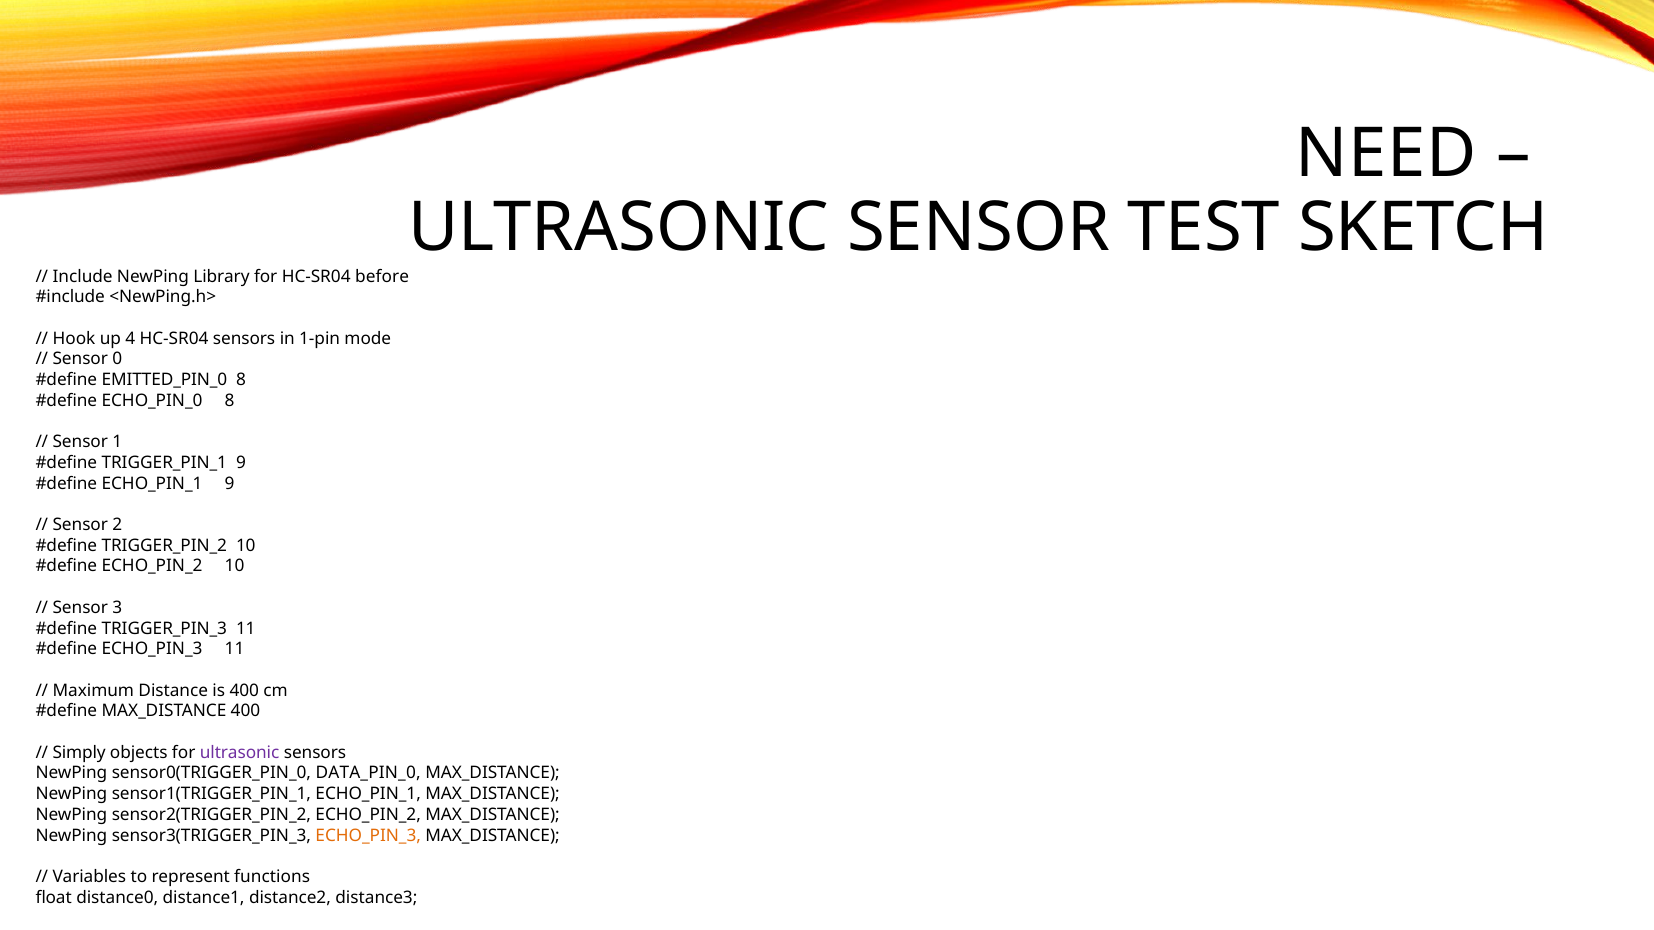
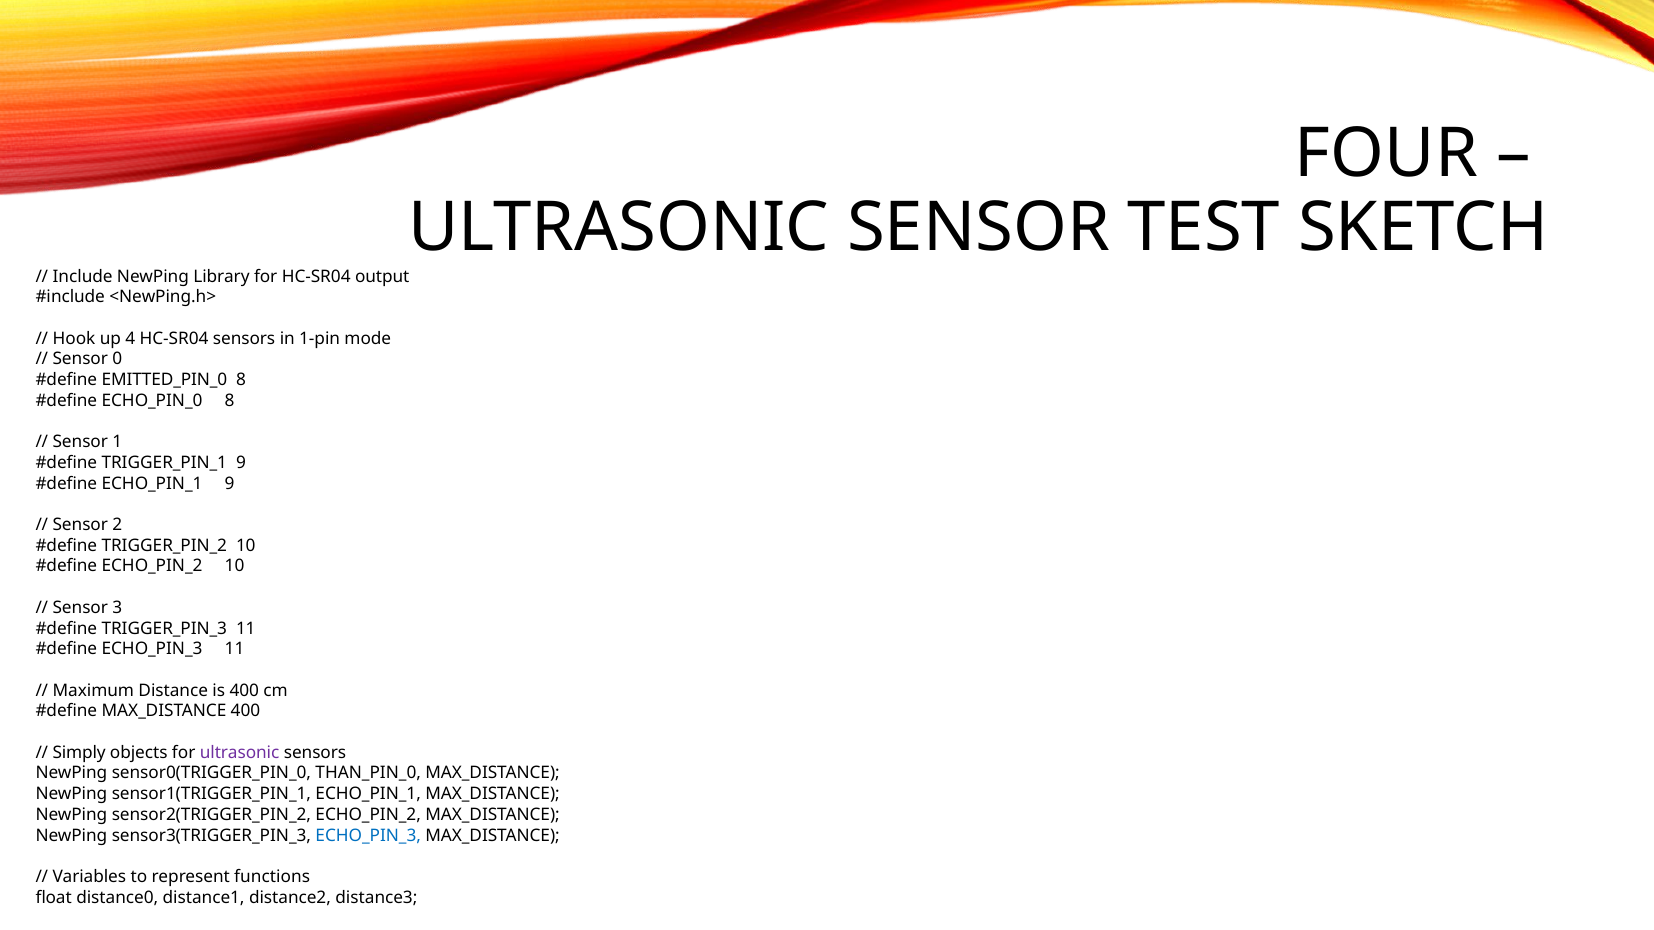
NEED: NEED -> FOUR (1386, 154)
before: before -> output (382, 277)
DATA_PIN_0: DATA_PIN_0 -> THAN_PIN_0 (368, 774)
ECHO_PIN_3 colour: orange -> blue (368, 836)
